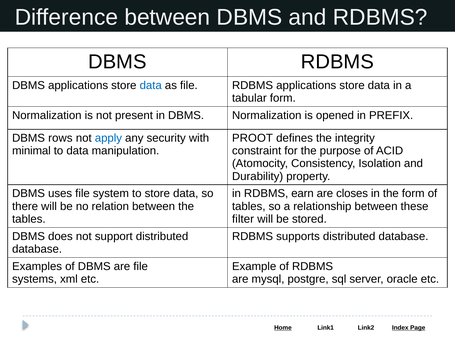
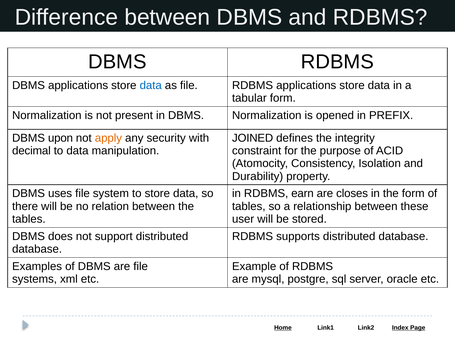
rows: rows -> upon (60, 138)
apply colour: blue -> orange (108, 138)
PROOT: PROOT -> JOINED (253, 138)
minimal: minimal -> decimal (31, 151)
filter: filter -> user (243, 219)
